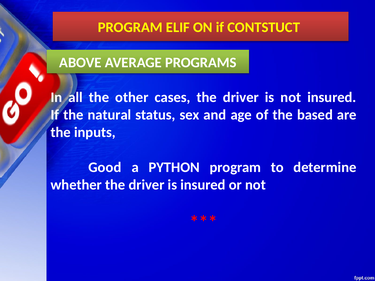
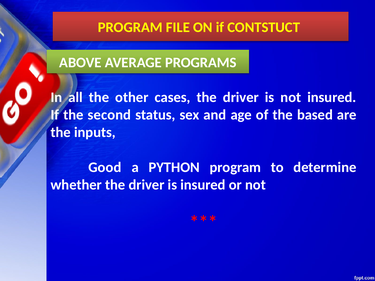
ELIF: ELIF -> FILE (178, 27)
natural: natural -> second (109, 115)
